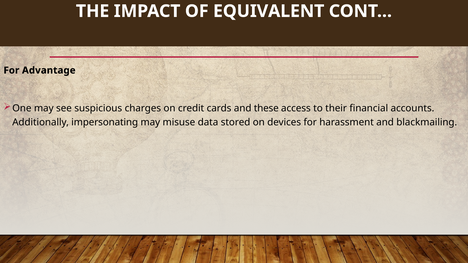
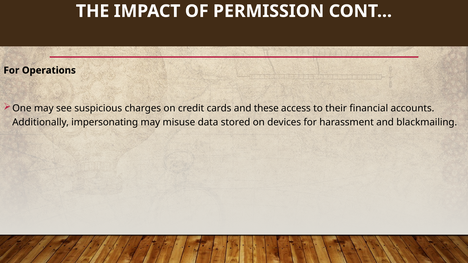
EQUIVALENT: EQUIVALENT -> PERMISSION (269, 11)
Advantage: Advantage -> Operations (49, 70)
